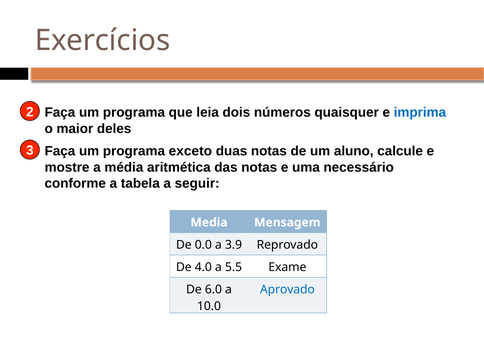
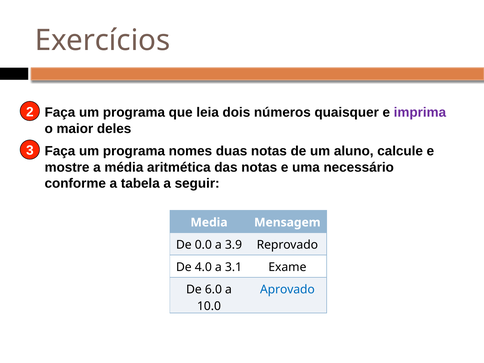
imprima colour: blue -> purple (420, 112)
exceto: exceto -> nomes (190, 151)
5.5: 5.5 -> 3.1 (233, 267)
